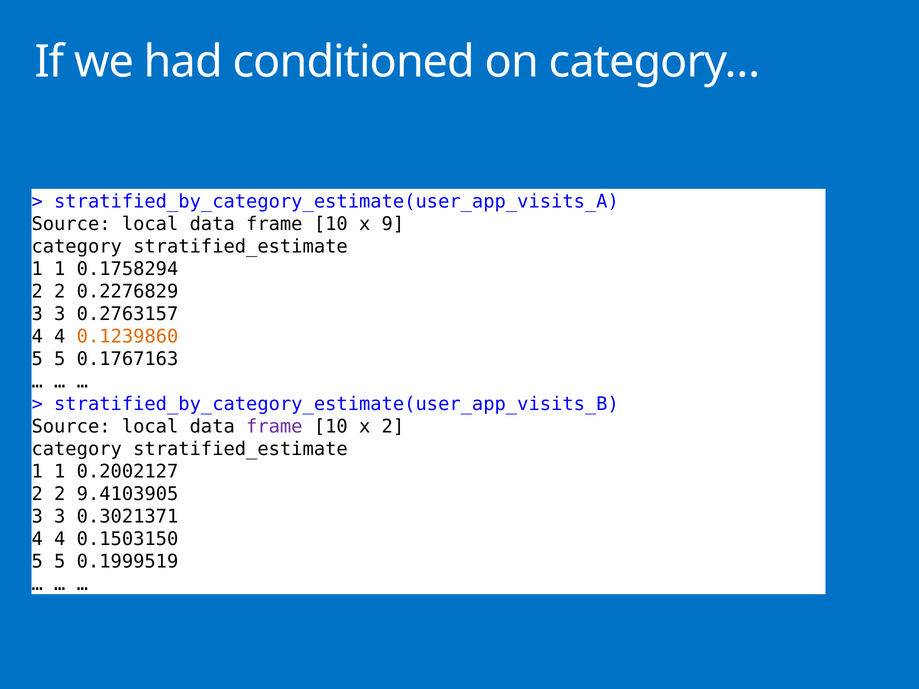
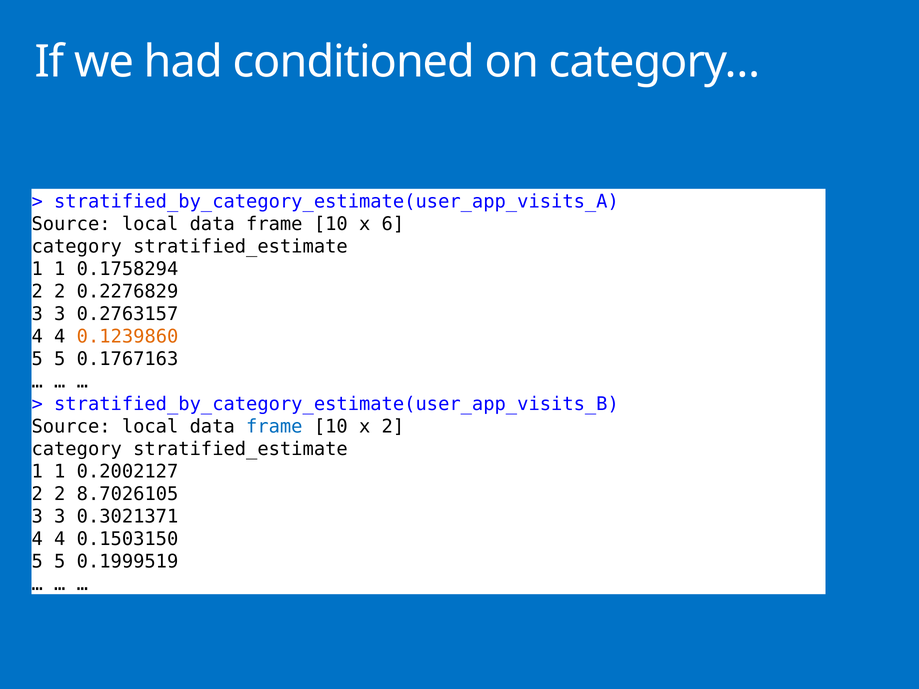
9: 9 -> 6 (393, 224)
frame colour: purple -> blue (274, 427)
9.4103905: 9.4103905 -> 8.7026105 (128, 494)
